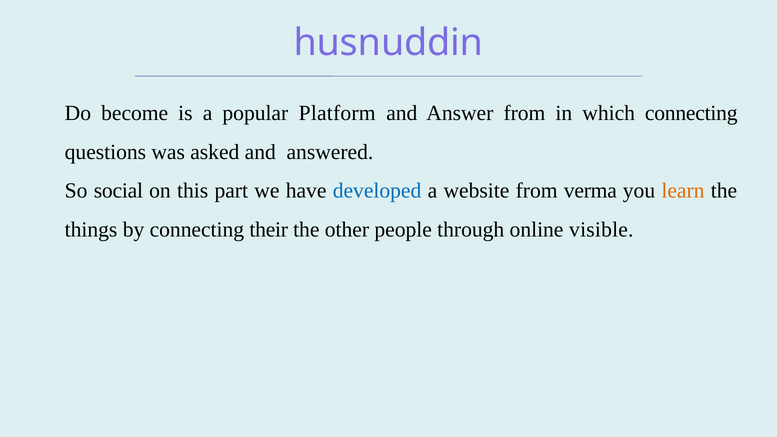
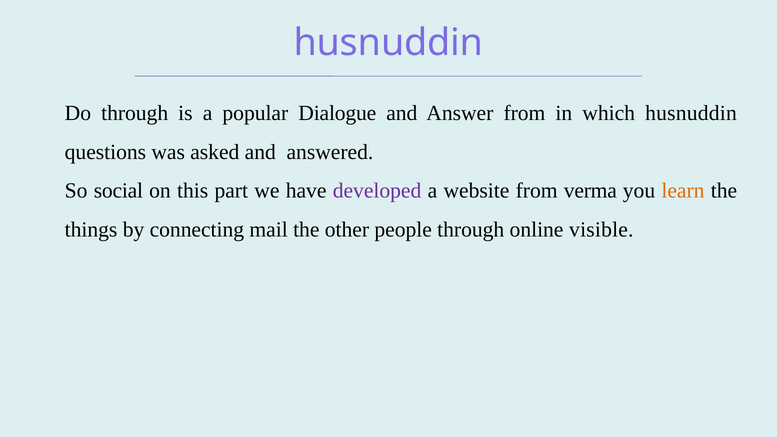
Do become: become -> through (135, 113)
Platform: Platform -> Dialogue (337, 113)
which connecting: connecting -> husnuddin (691, 113)
developed colour: blue -> purple (377, 191)
their: their -> mail (269, 230)
